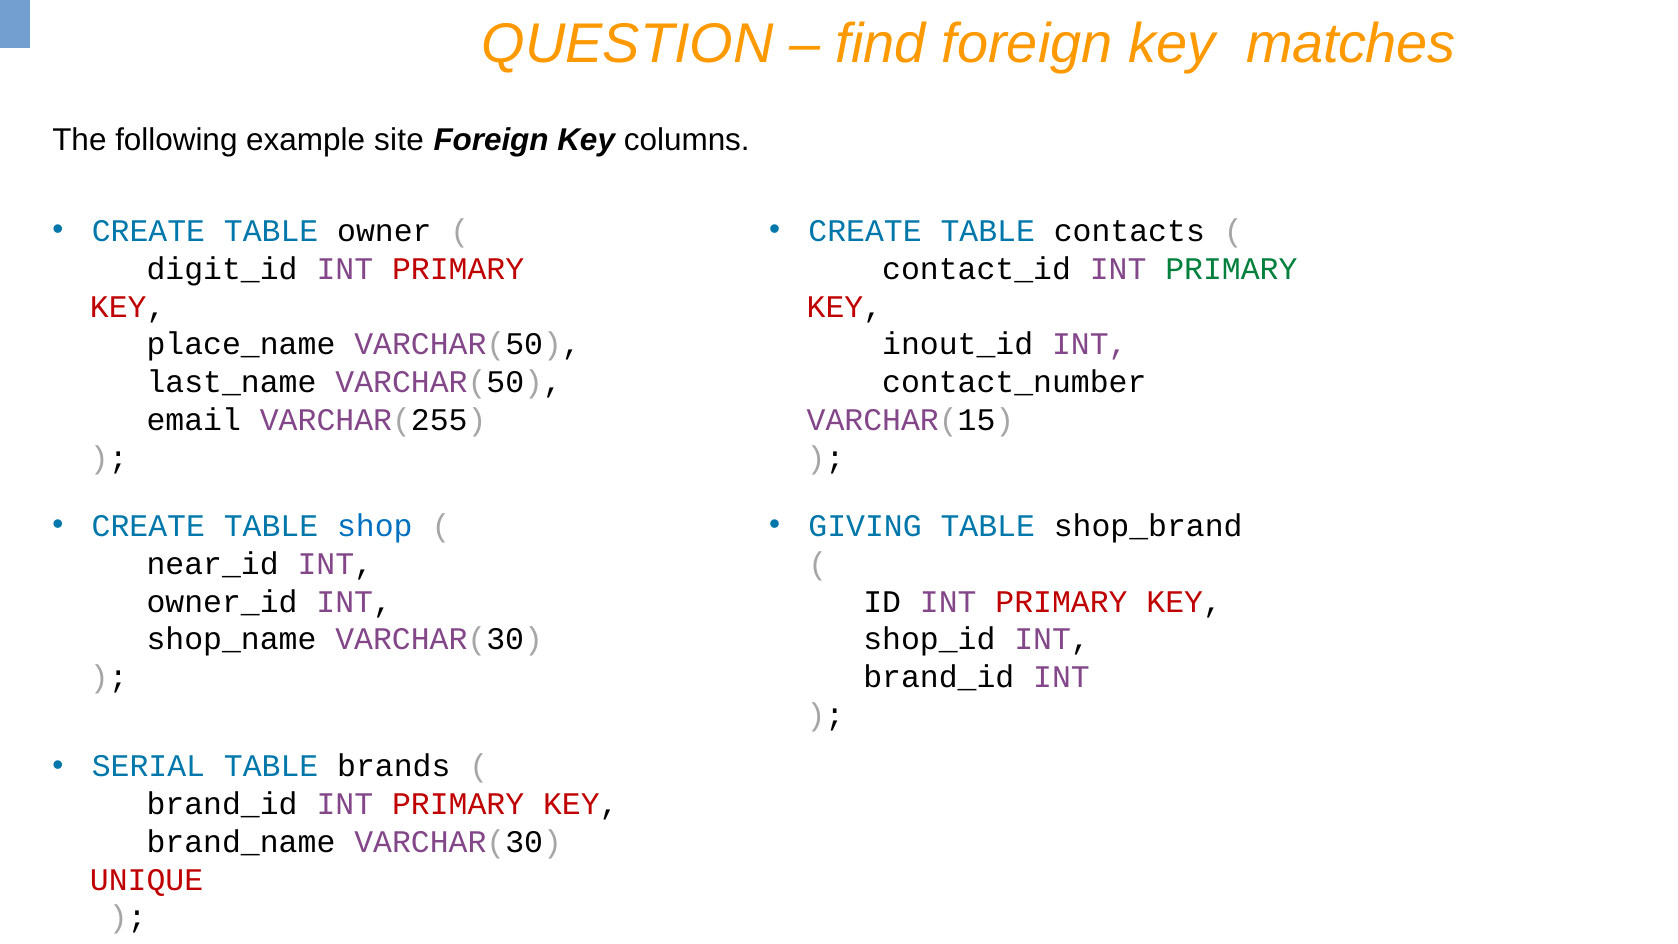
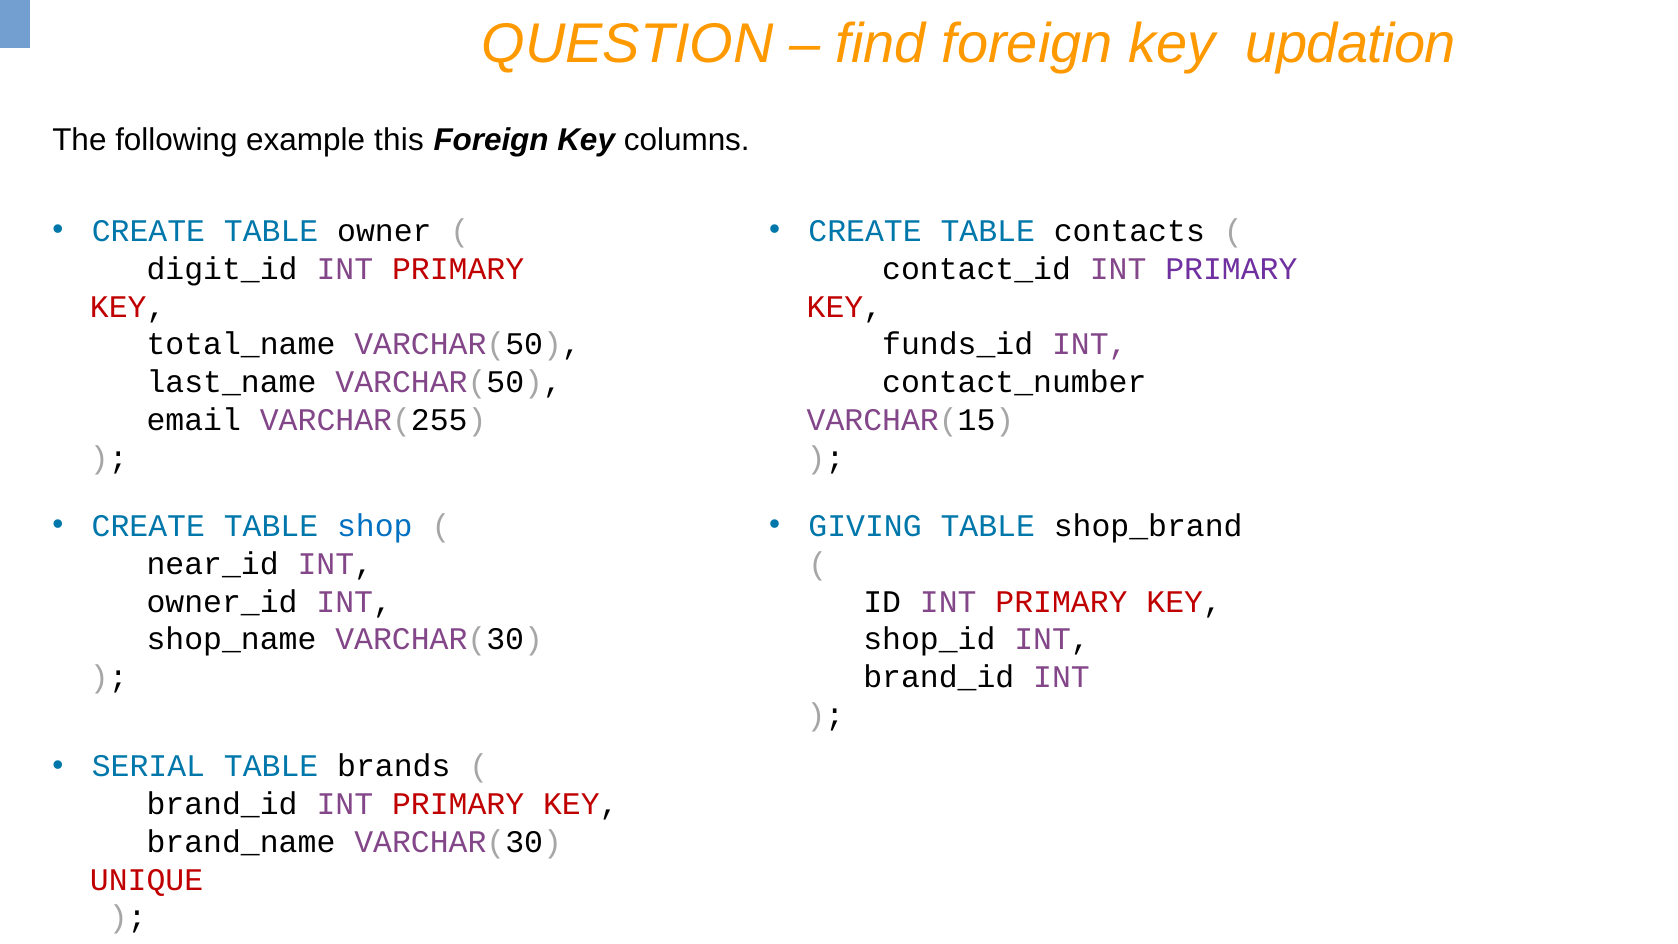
matches: matches -> updation (1351, 44)
site: site -> this (399, 140)
PRIMARY colour: green -> purple (1231, 269)
place_name: place_name -> total_name (241, 344)
inout_id: inout_id -> funds_id (958, 344)
